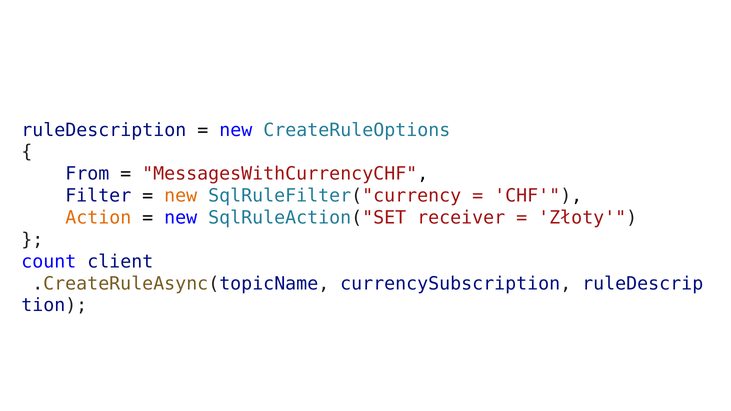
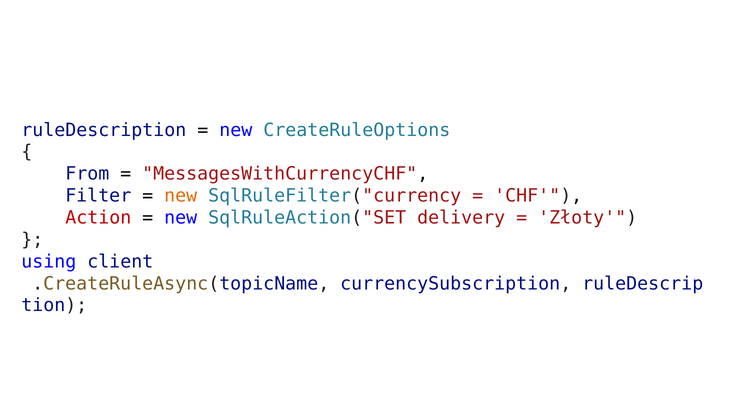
Action colour: orange -> red (98, 218)
receiver: receiver -> delivery (461, 218)
count: count -> using (49, 262)
